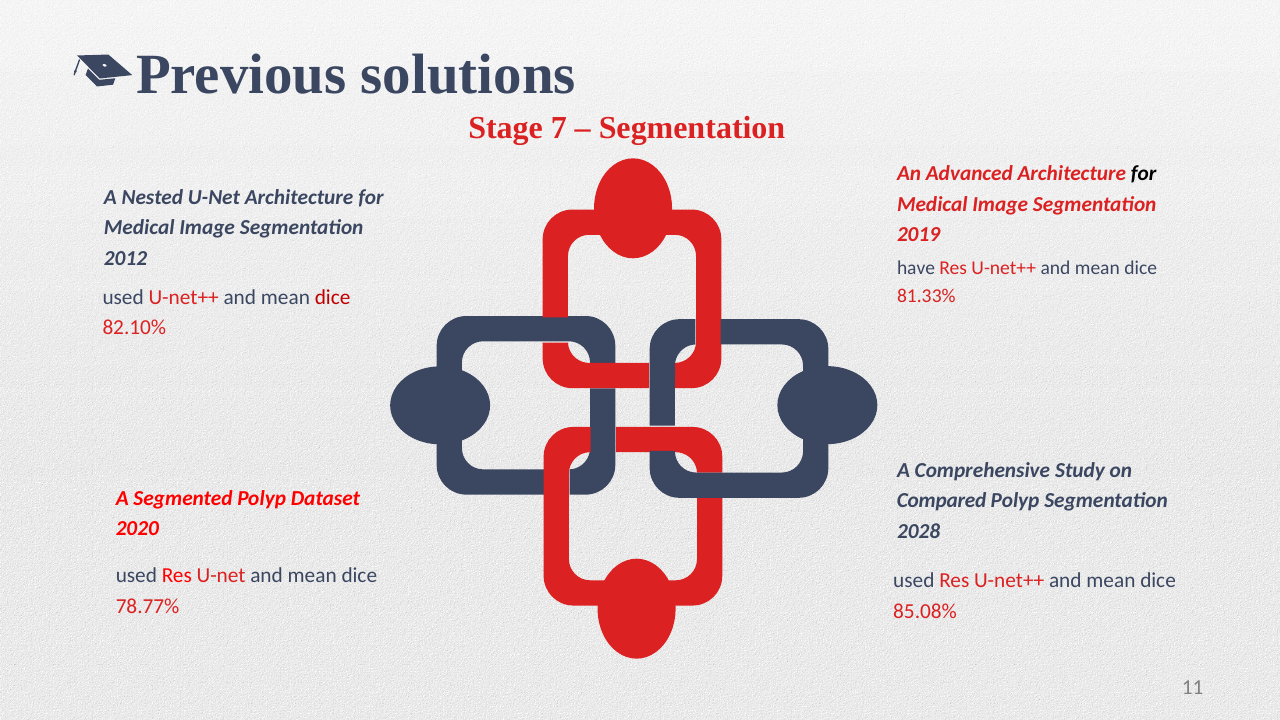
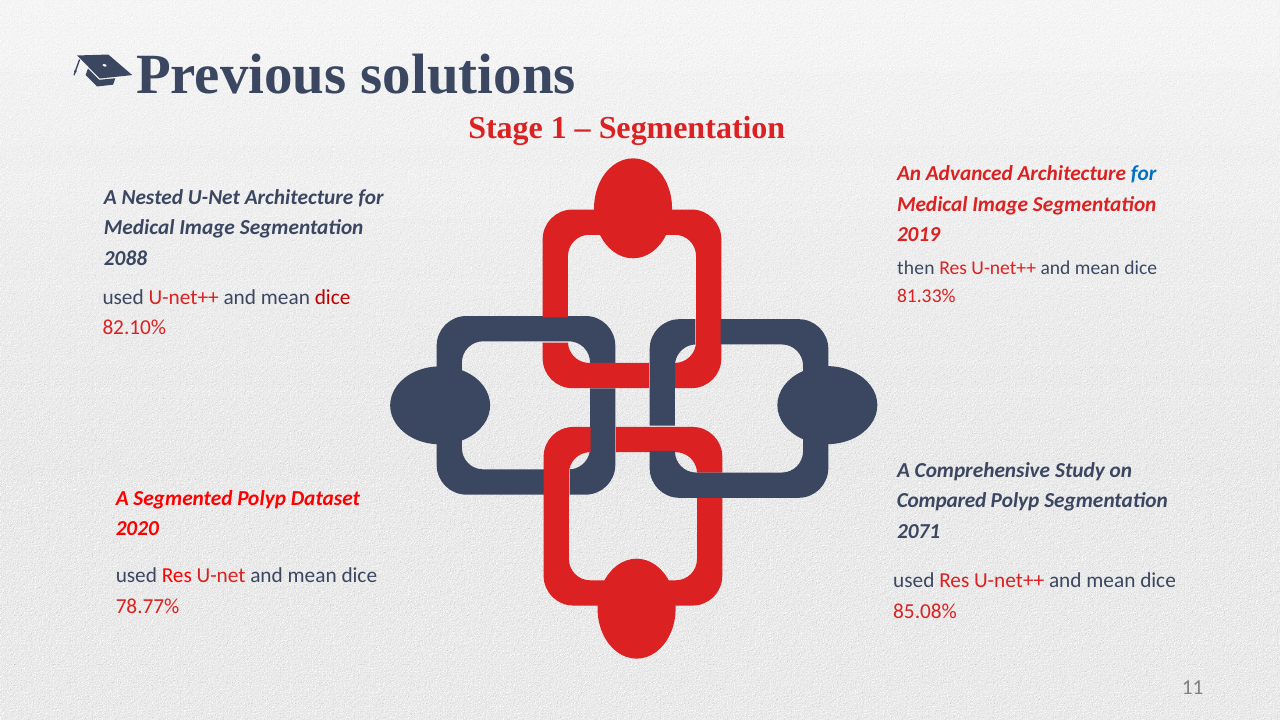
7: 7 -> 1 (559, 128)
for colour: black -> blue (1144, 174)
2012: 2012 -> 2088 (126, 259)
have: have -> then (916, 268)
2028: 2028 -> 2071 (919, 532)
